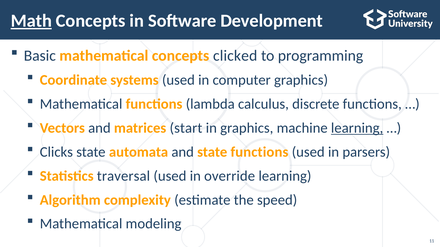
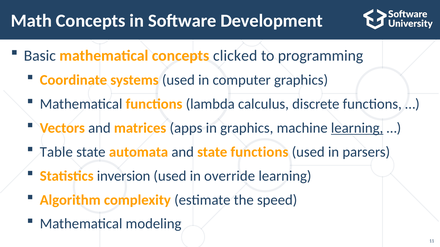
Math underline: present -> none (31, 21)
start: start -> apps (186, 128)
Clicks: Clicks -> Table (56, 152)
traversal: traversal -> inversion (124, 176)
